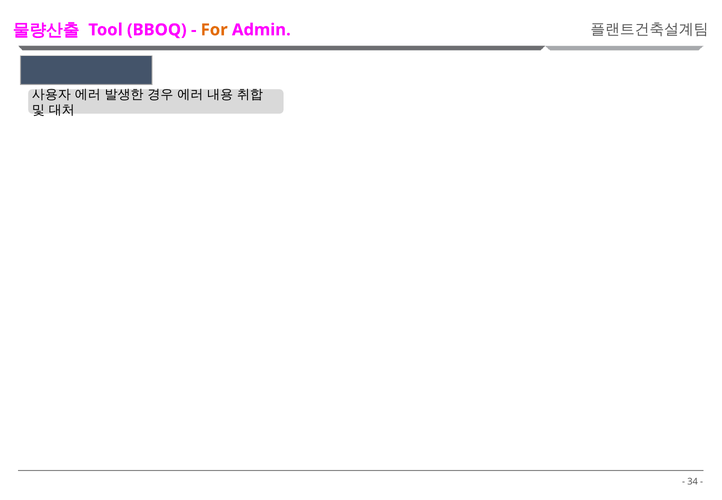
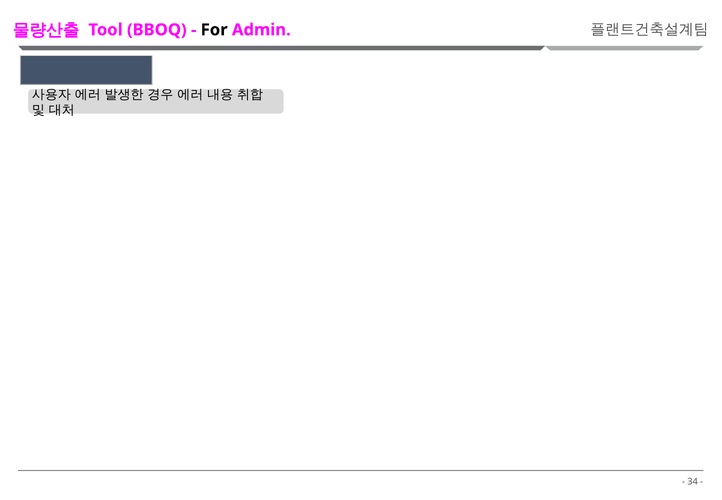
For colour: orange -> black (214, 30)
